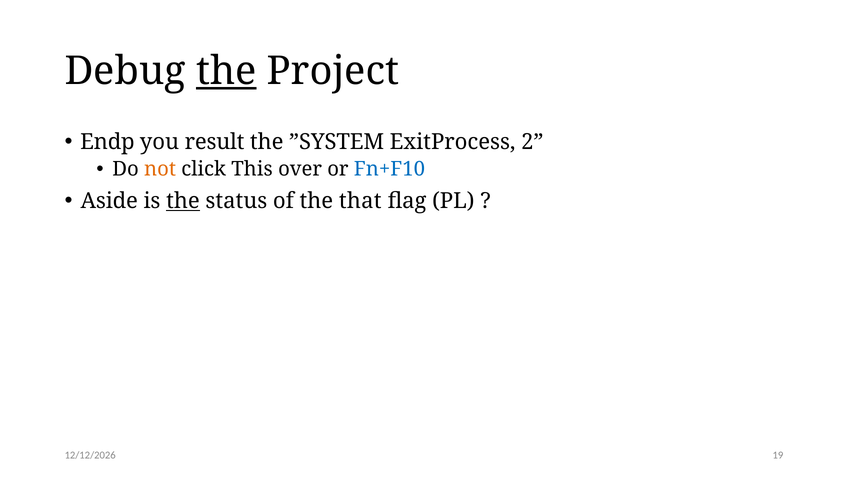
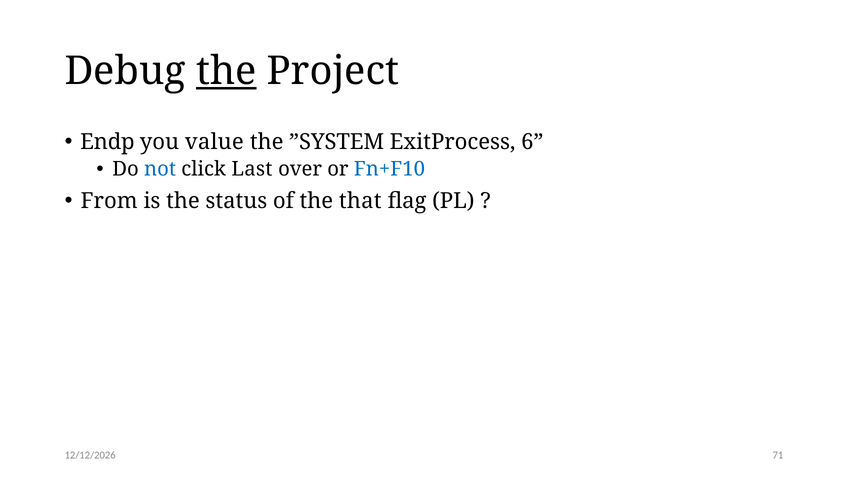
result: result -> value (214, 142)
2: 2 -> 6 (532, 142)
not colour: orange -> blue (160, 169)
This: This -> Last (252, 169)
Aside: Aside -> From (109, 201)
the underline: present -> none (183, 201)
19: 19 -> 71 (778, 455)
